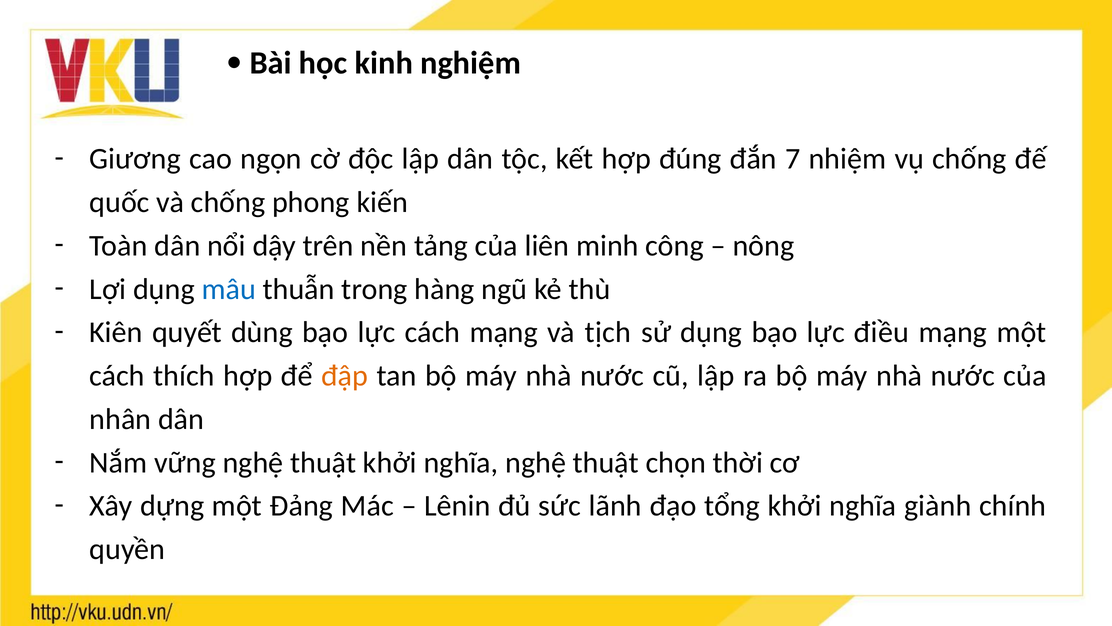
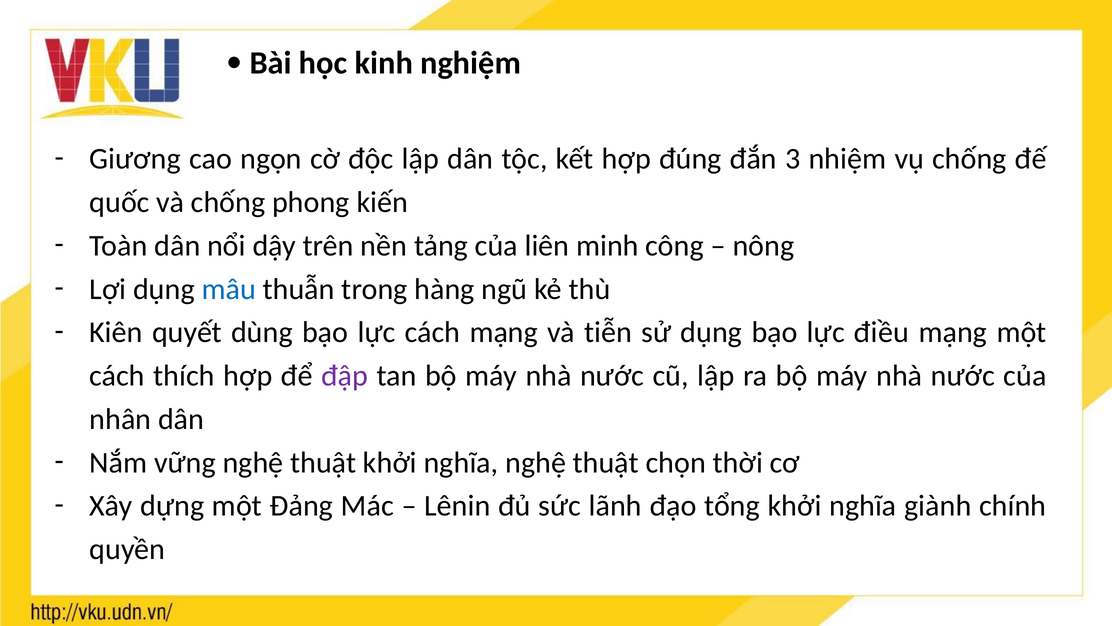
7: 7 -> 3 (793, 159)
tịch: tịch -> tiễn (608, 332)
đập colour: orange -> purple (345, 376)
